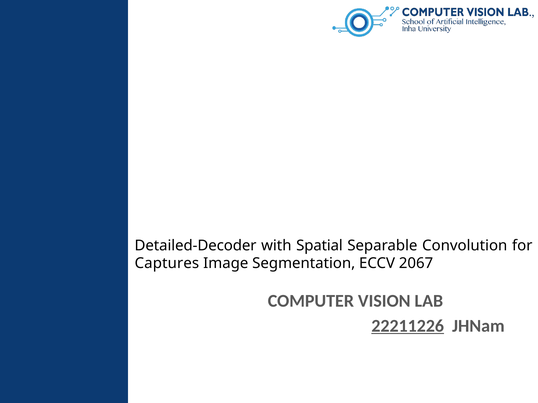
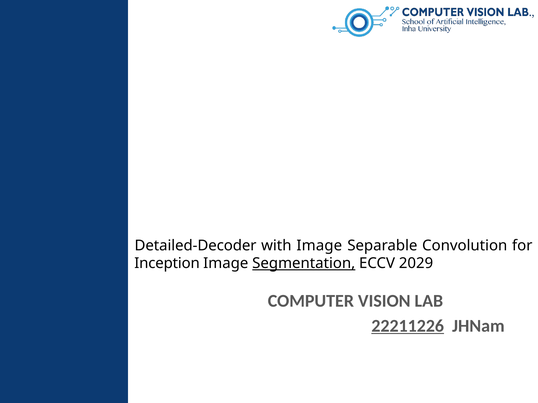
with Spatial: Spatial -> Image (319, 246)
Captures: Captures -> Inception (167, 264)
Segmentation underline: none -> present (304, 264)
2067: 2067 -> 2029 (416, 264)
